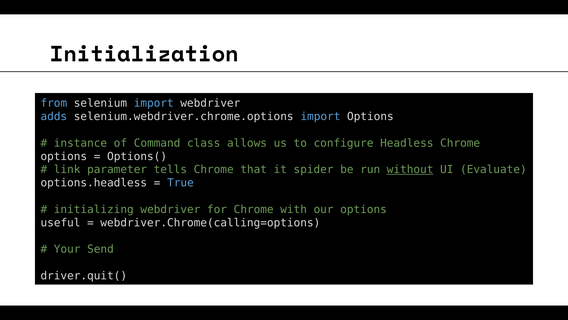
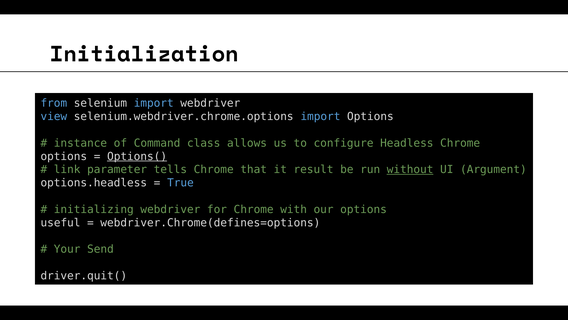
adds: adds -> view (54, 116)
Options( underline: none -> present (137, 156)
spider: spider -> result (314, 169)
Evaluate: Evaluate -> Argument (493, 169)
webdriver.Chrome(calling=options: webdriver.Chrome(calling=options -> webdriver.Chrome(defines=options (210, 222)
